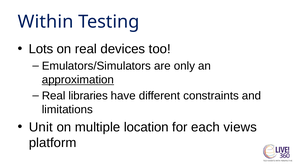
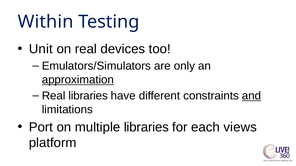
Lots: Lots -> Unit (41, 49)
and underline: none -> present (252, 96)
Unit: Unit -> Port (41, 127)
multiple location: location -> libraries (146, 127)
